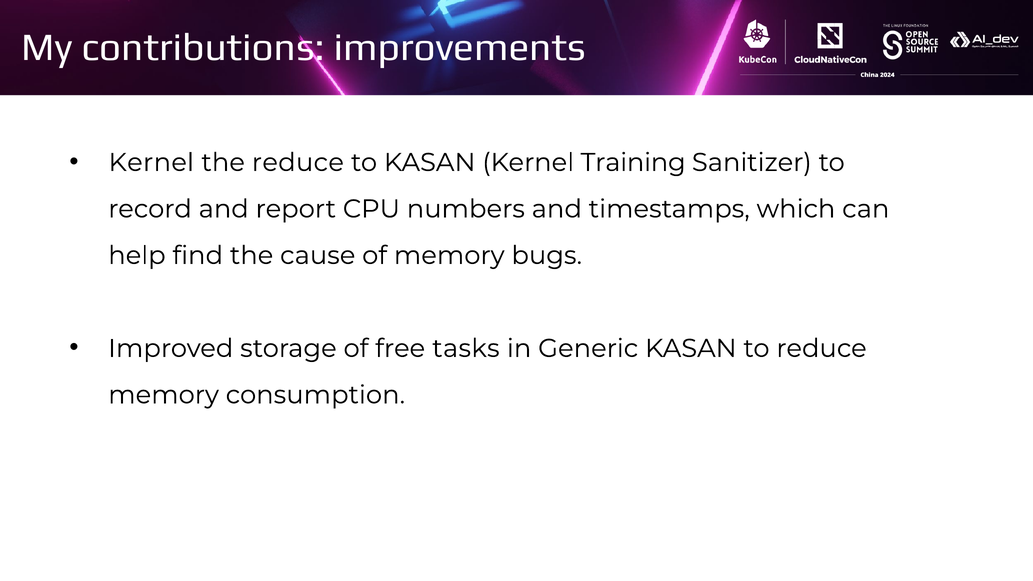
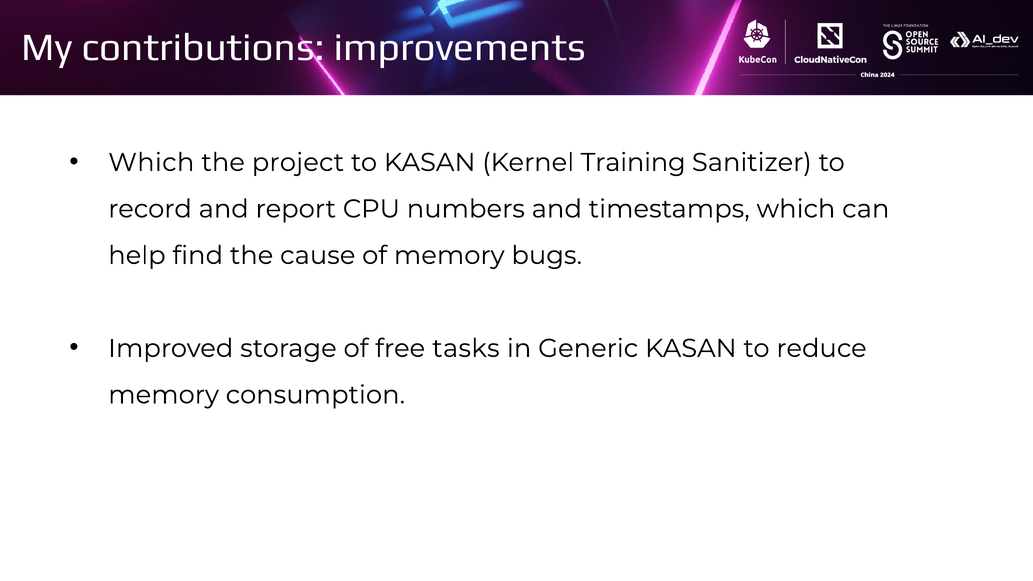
Kernel: Kernel -> Which (151, 162)
the reduce: reduce -> project (298, 162)
